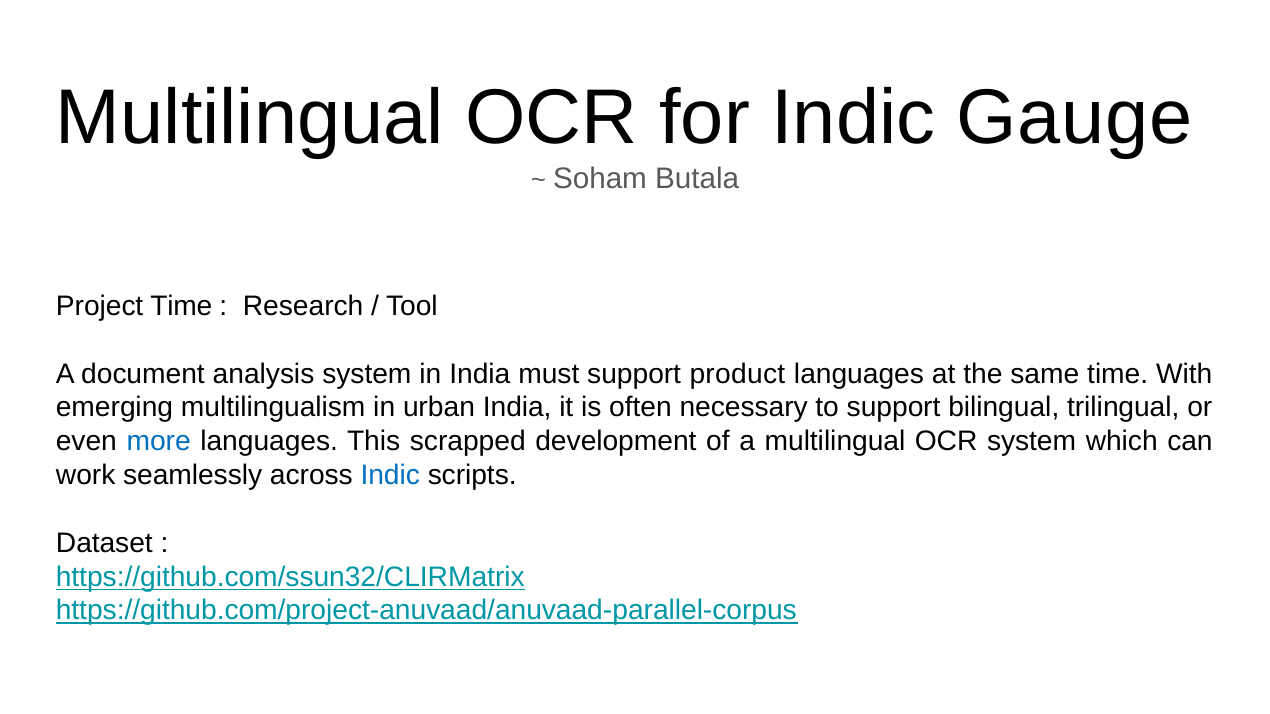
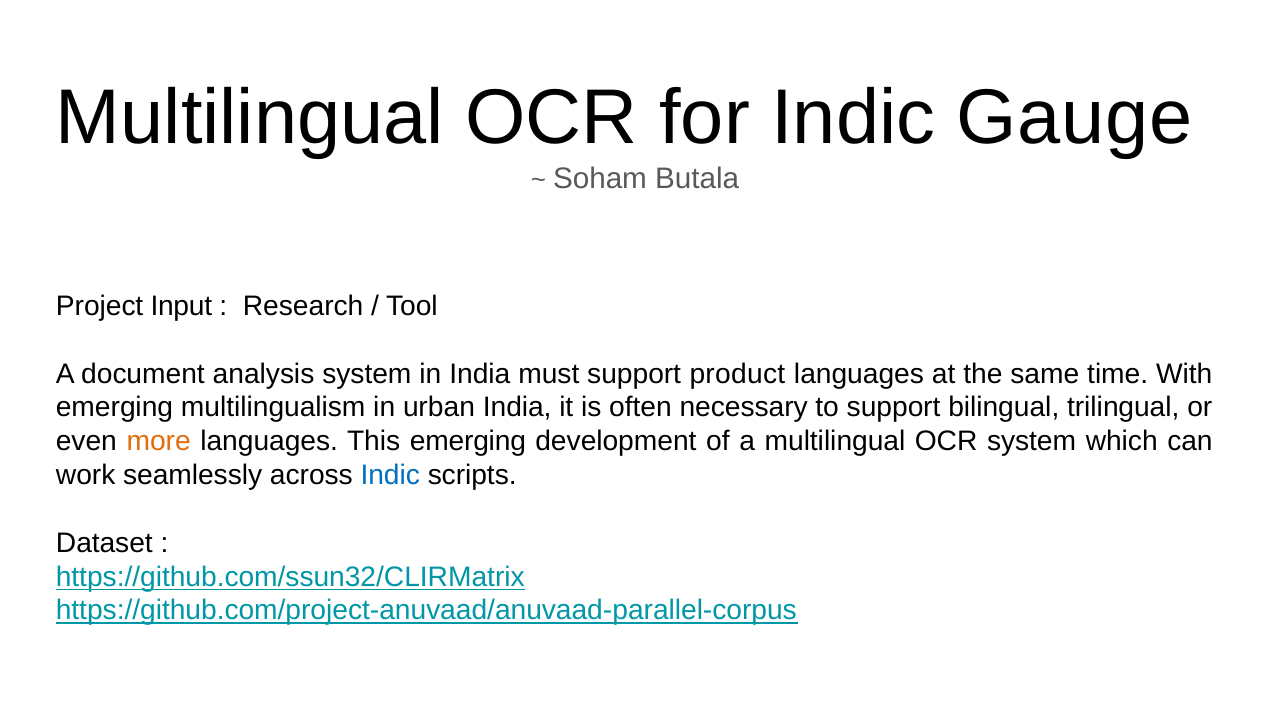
Project Time: Time -> Input (181, 306)
more colour: blue -> orange (159, 442)
This scrapped: scrapped -> emerging (468, 442)
